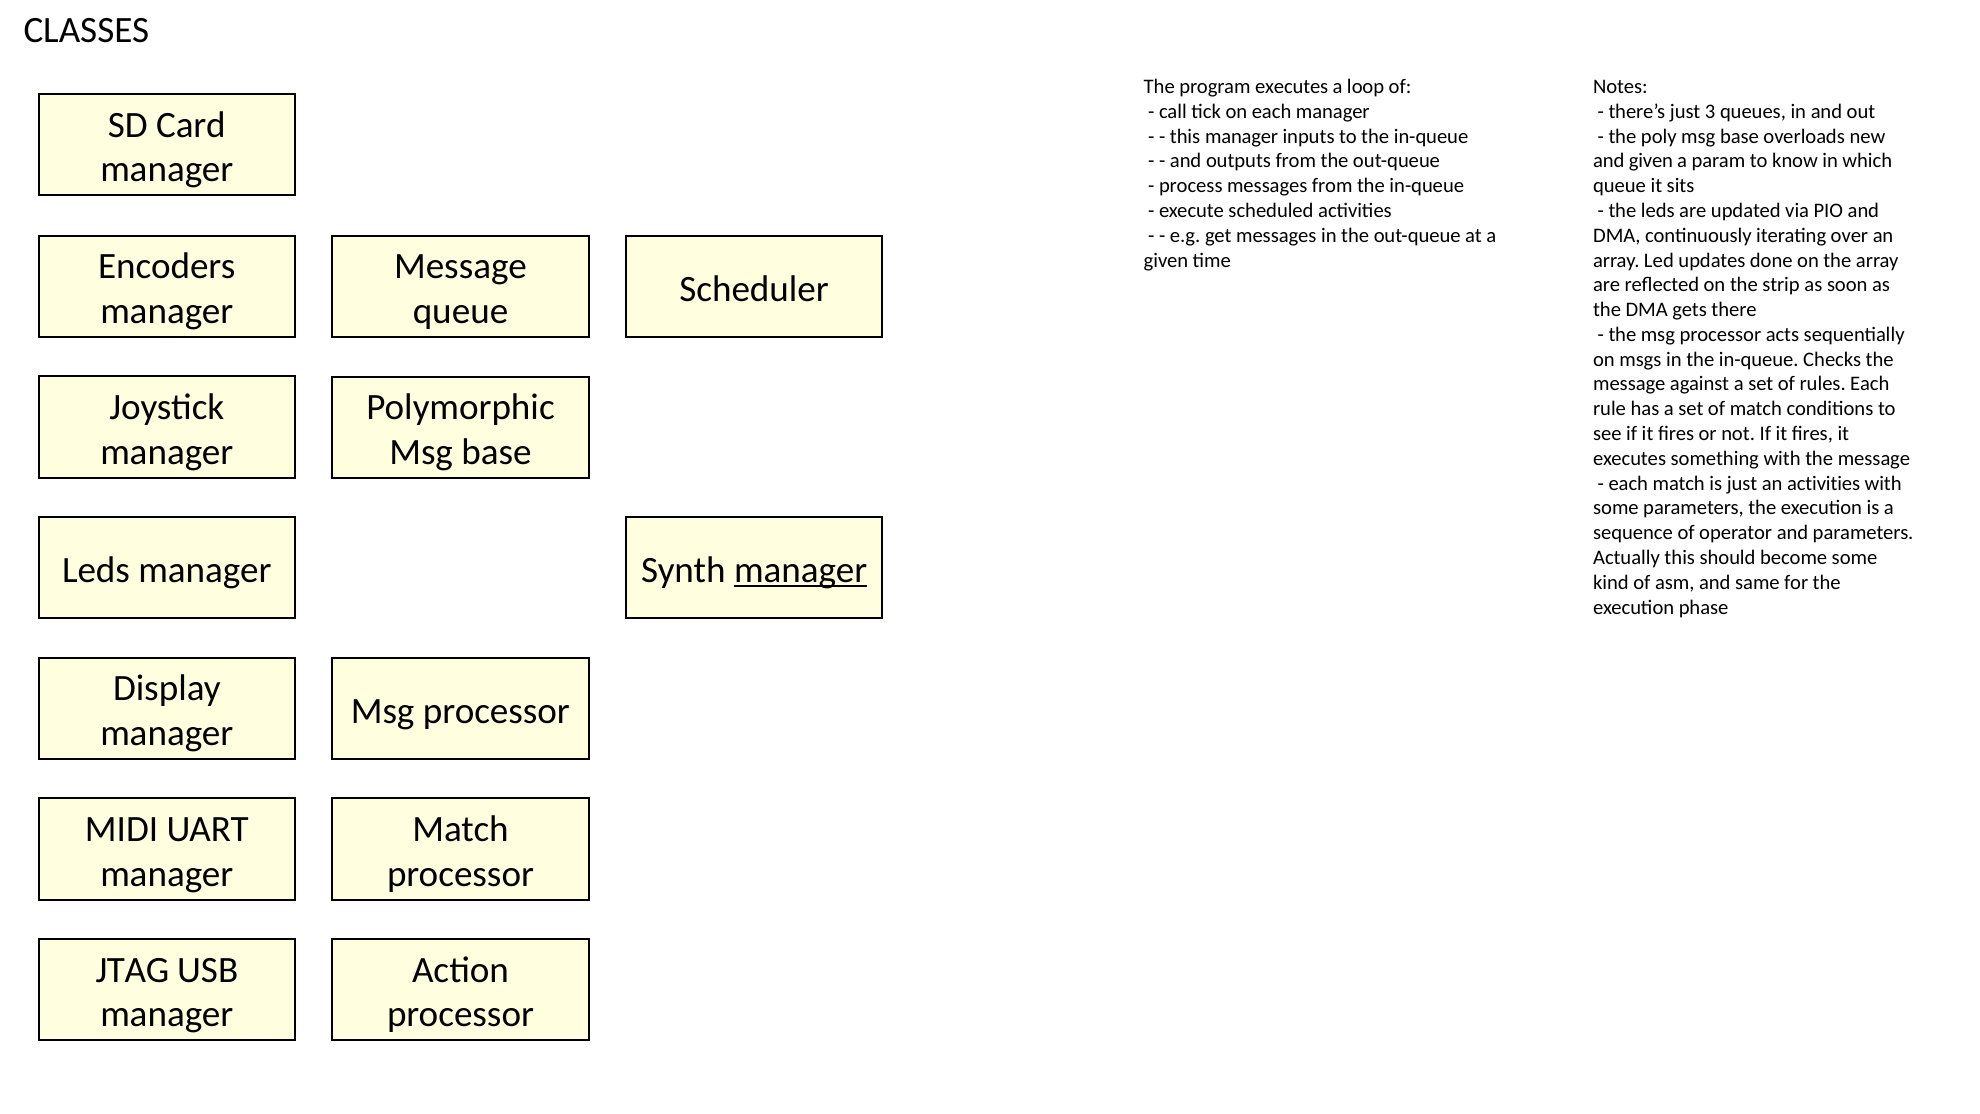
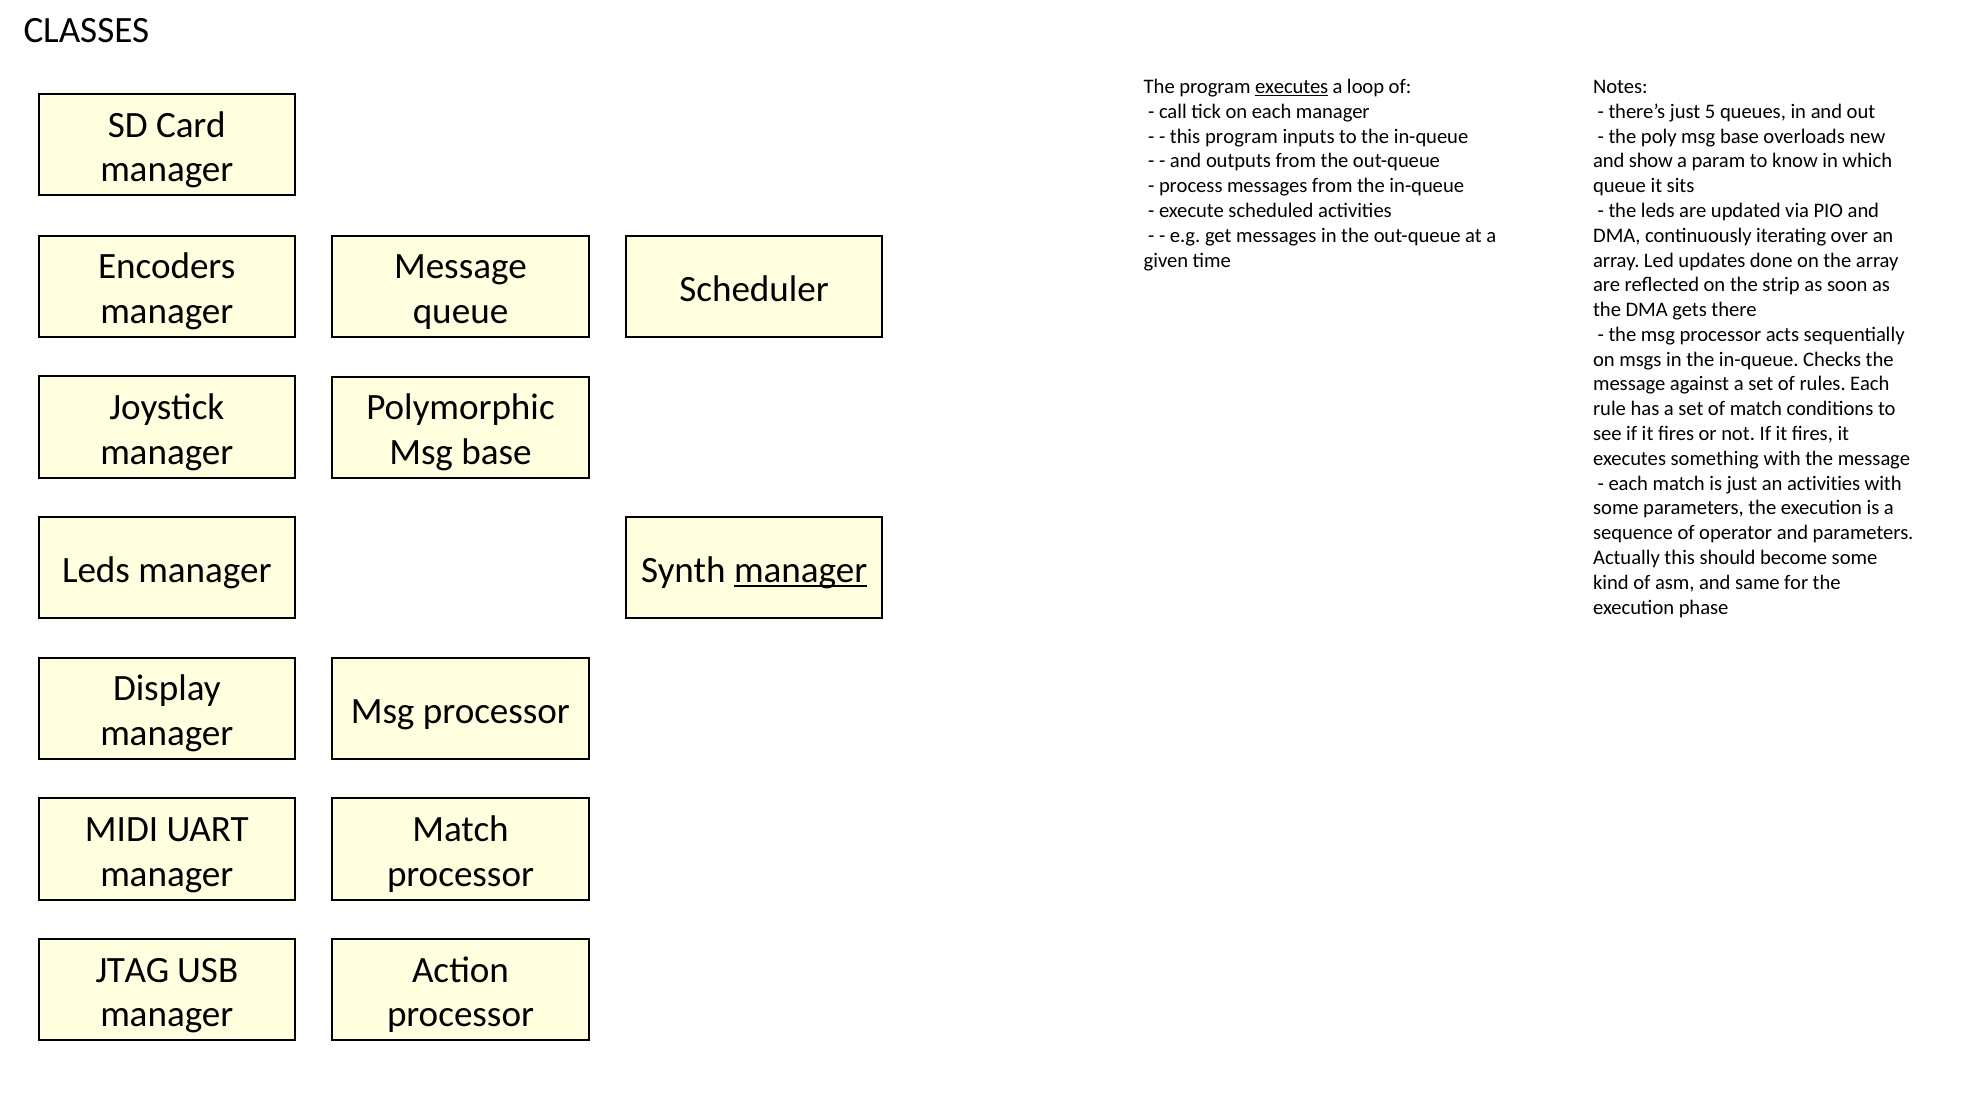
executes underline: none -> present (1292, 87)
3: 3 -> 5 (1710, 111)
this manager: manager -> program (1241, 136)
and given: given -> show (1651, 161)
